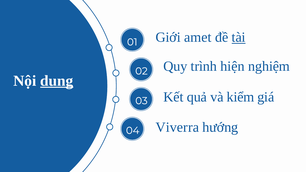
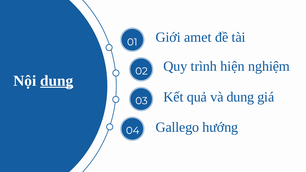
tài underline: present -> none (239, 37)
và kiểm: kiểm -> dung (240, 97)
Viverra: Viverra -> Gallego (177, 127)
